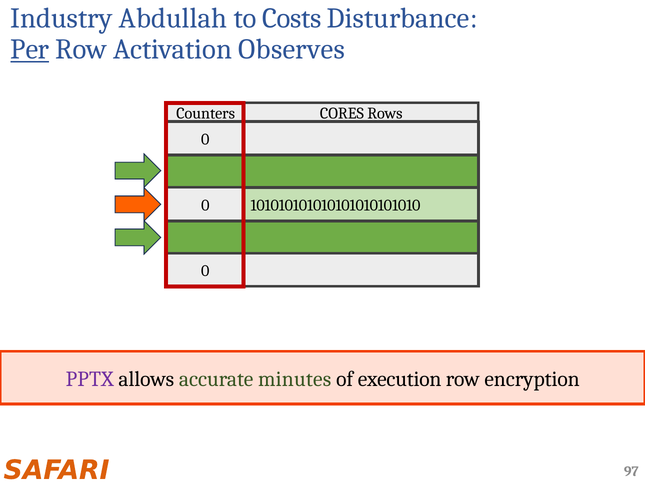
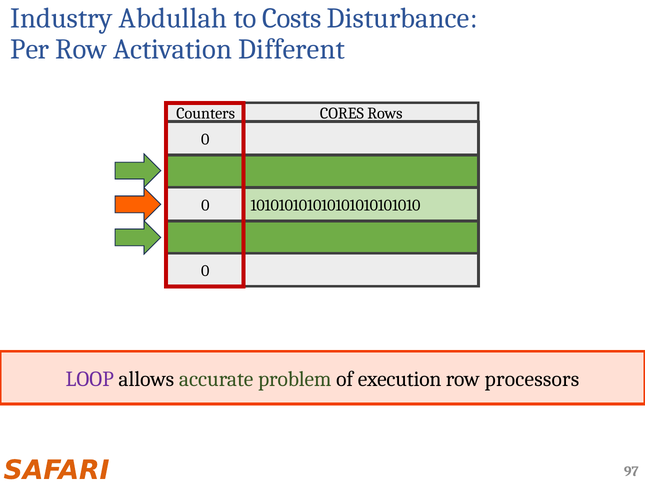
Per underline: present -> none (30, 50)
Observes: Observes -> Different (292, 50)
PPTX: PPTX -> LOOP (90, 379)
minutes: minutes -> problem (295, 379)
encryption: encryption -> processors (532, 379)
